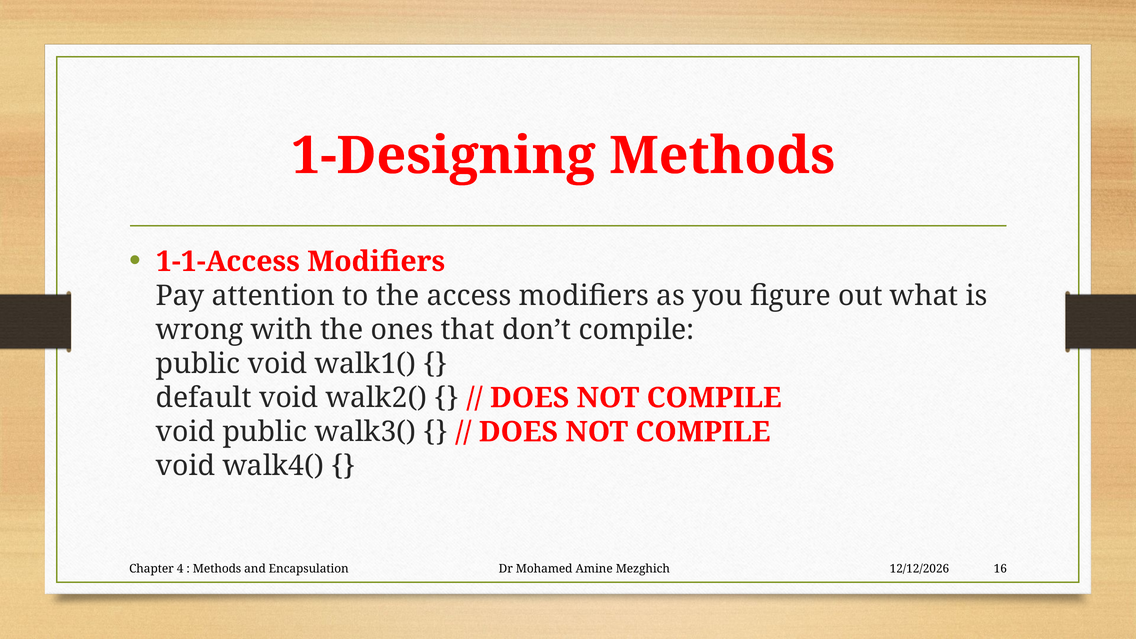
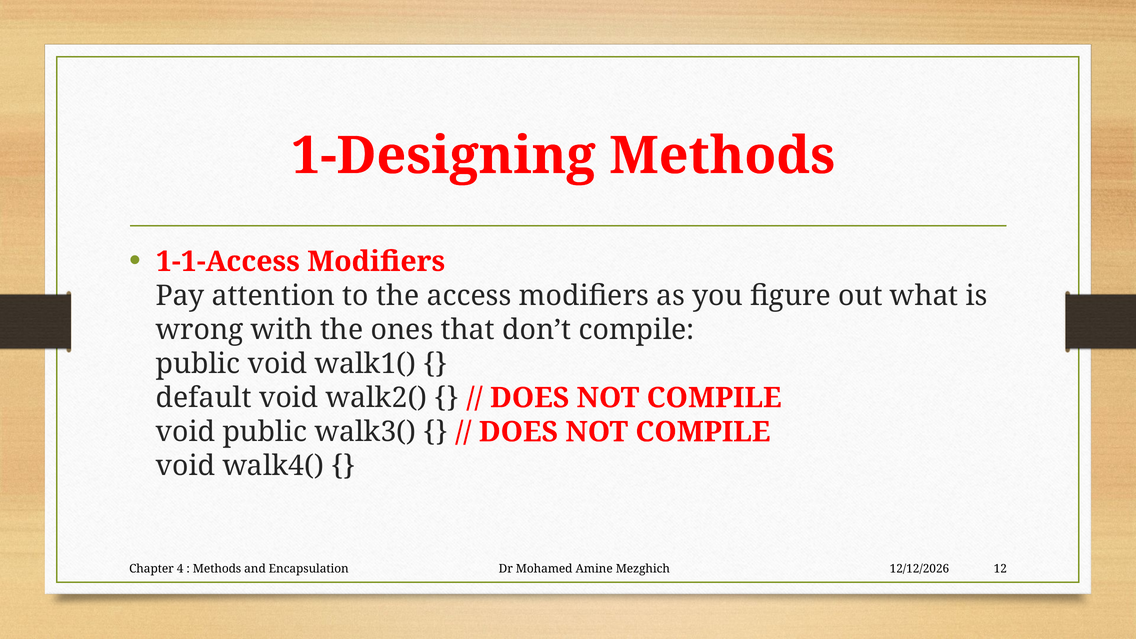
16: 16 -> 12 (1000, 569)
